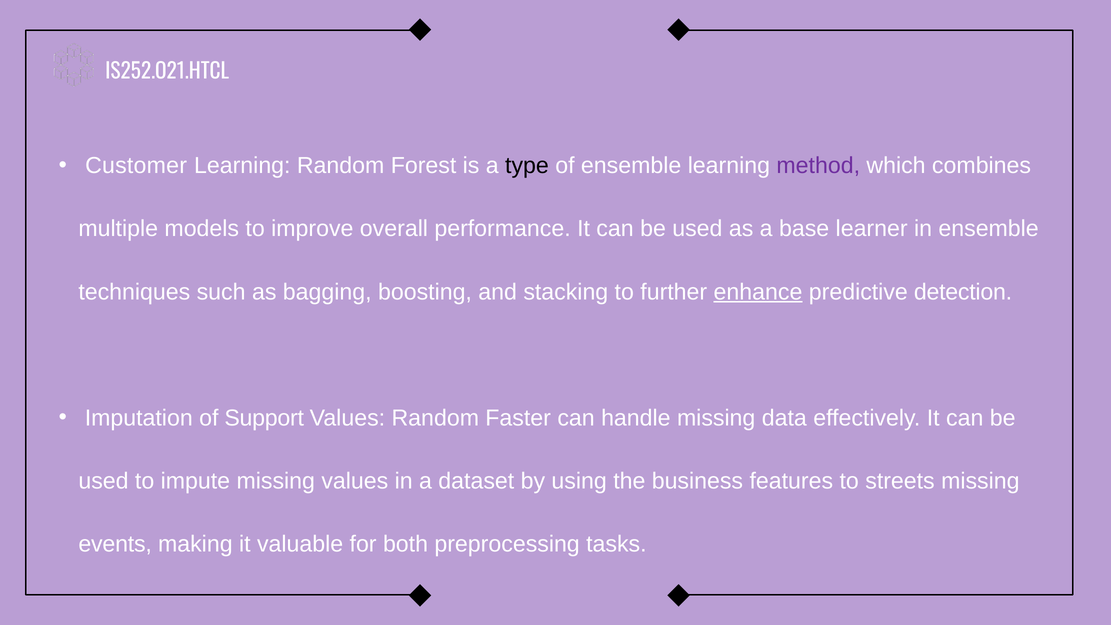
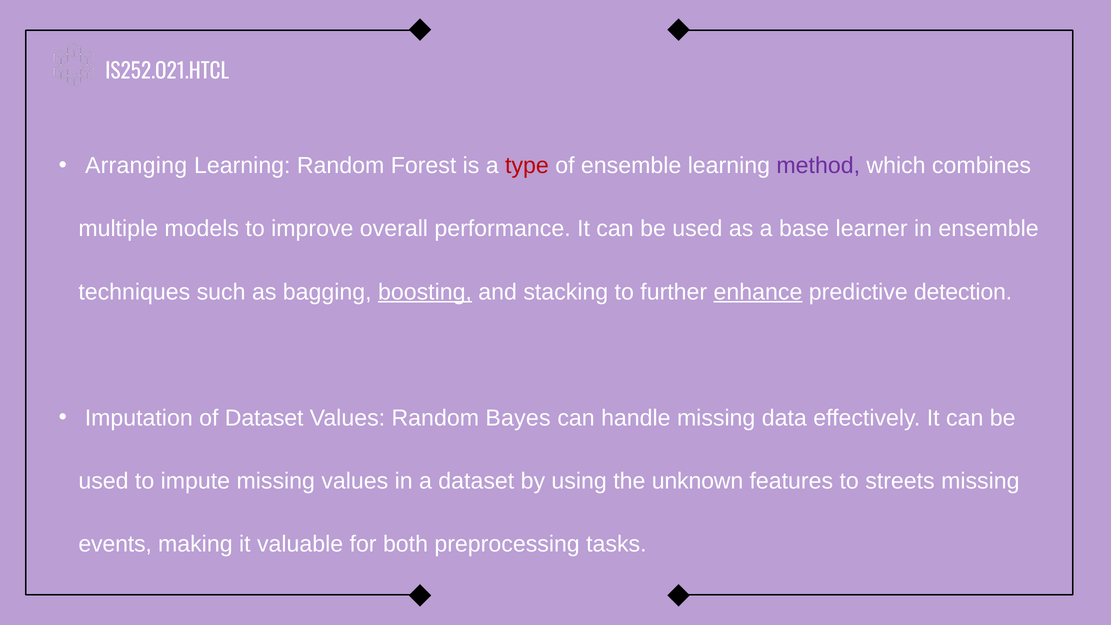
Customer: Customer -> Arranging (136, 166)
type colour: black -> red (527, 166)
boosting underline: none -> present (425, 292)
of Support: Support -> Dataset (264, 418)
Faster: Faster -> Bayes (518, 418)
business: business -> unknown (698, 481)
